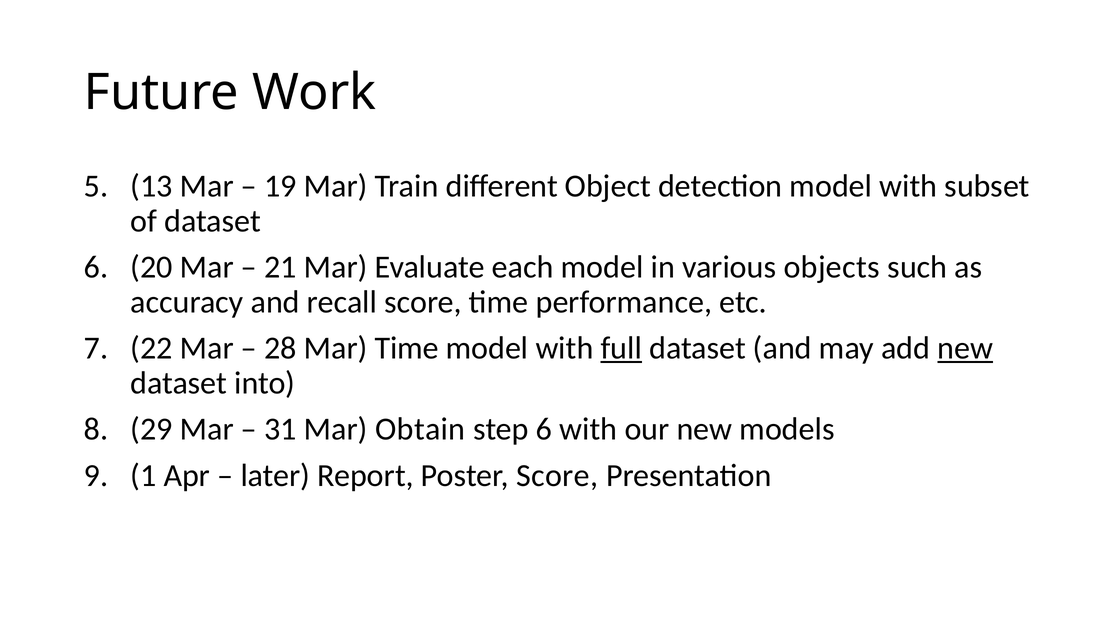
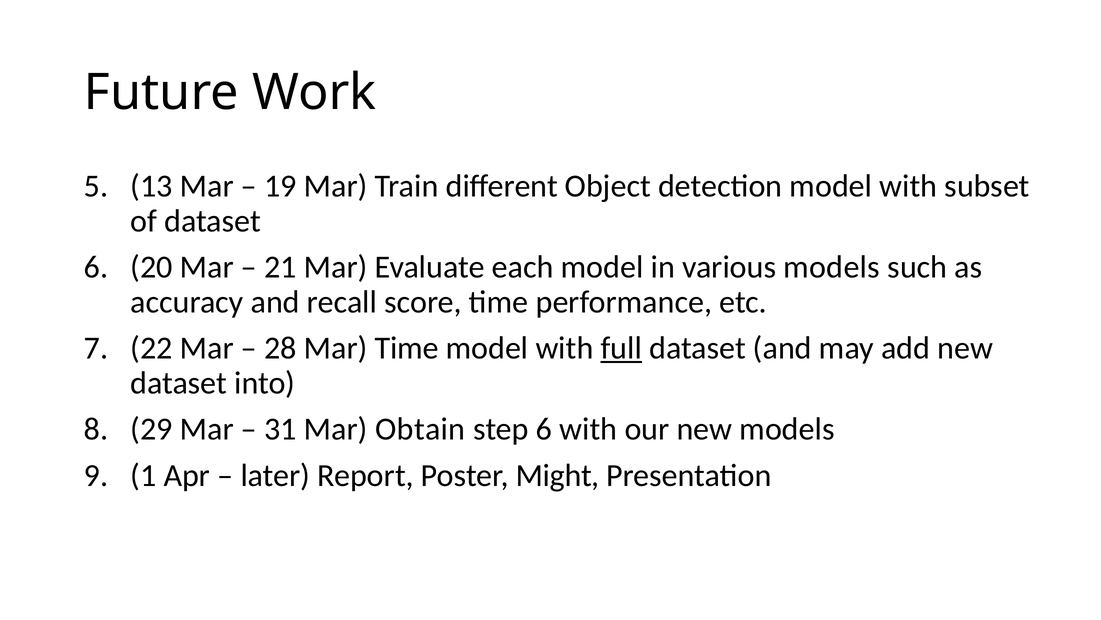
various objects: objects -> models (832, 267)
new underline: present -> none (965, 348)
Poster Score: Score -> Might (558, 475)
